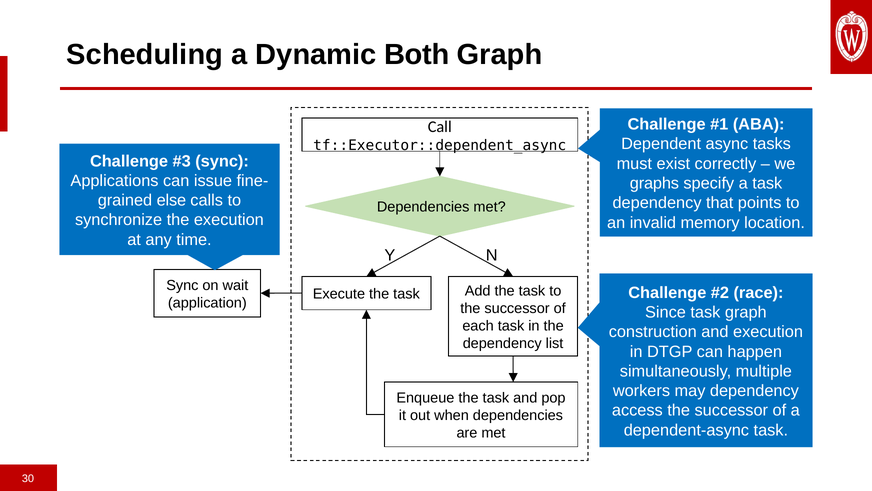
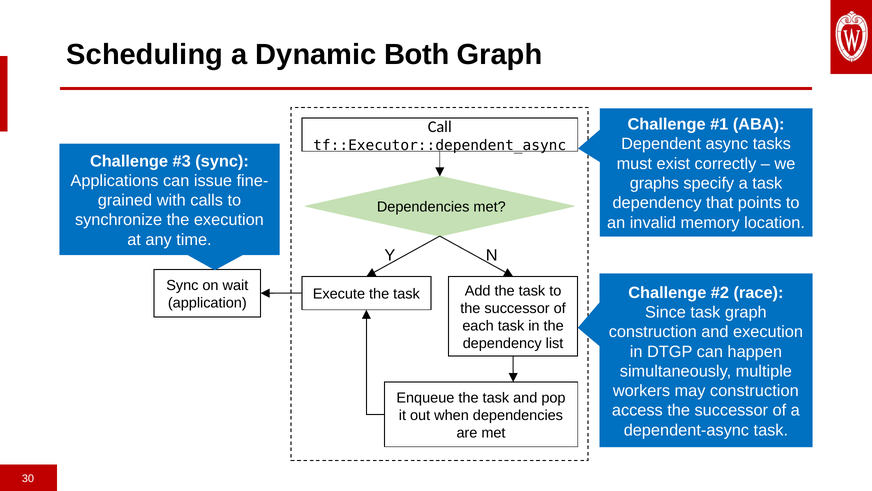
else: else -> with (171, 200)
may dependency: dependency -> construction (754, 391)
